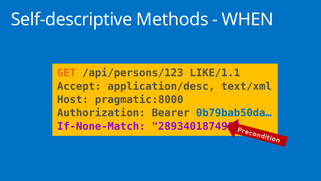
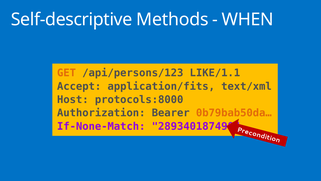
application/desc: application/desc -> application/fits (161, 86)
pragmatic:8000: pragmatic:8000 -> protocols:8000 (139, 99)
0b79bab50da… colour: blue -> orange (234, 113)
